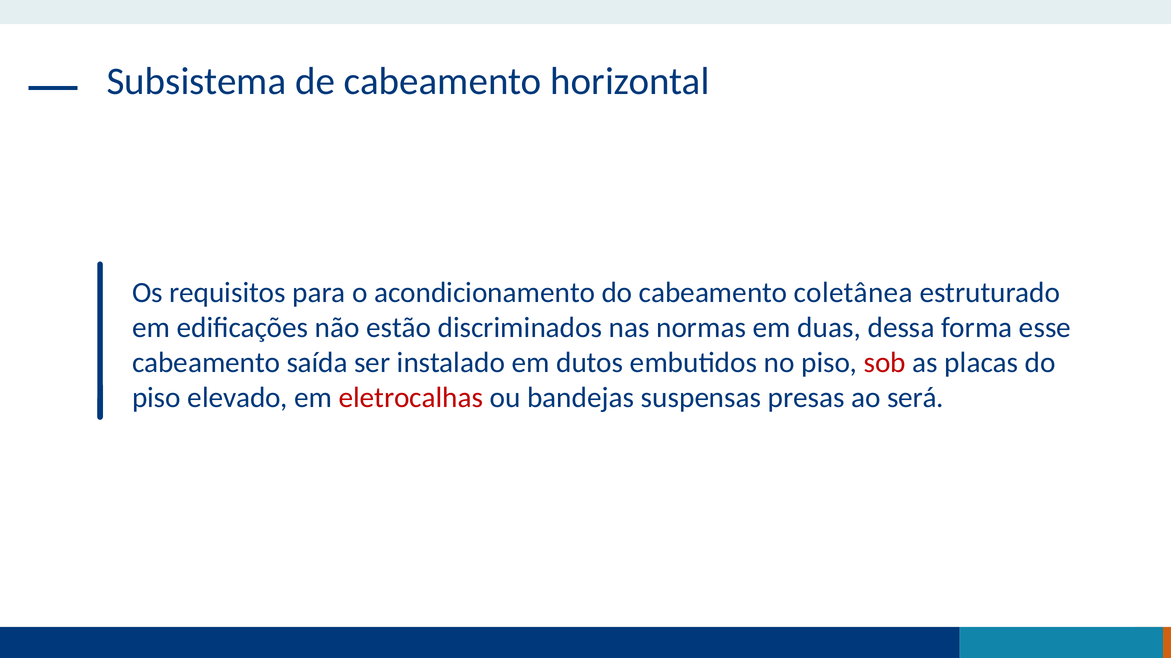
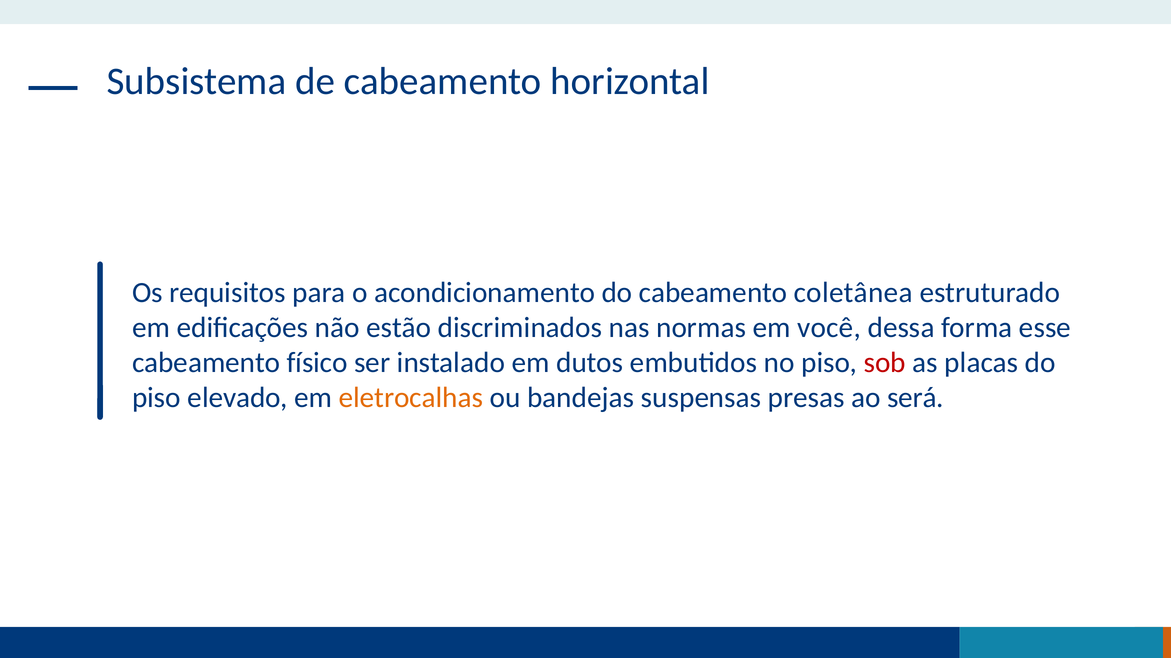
duas: duas -> você (829, 328)
saída: saída -> físico (317, 363)
eletrocalhas colour: red -> orange (411, 398)
